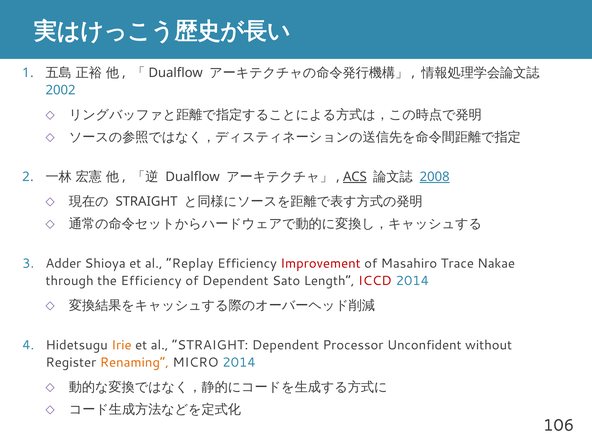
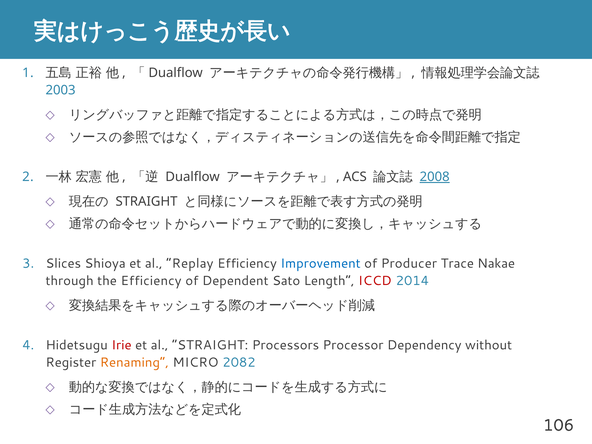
2002: 2002 -> 2003 (61, 90)
ACS underline: present -> none (355, 177)
Adder: Adder -> Slices (63, 263)
Improvement colour: red -> blue (321, 263)
Masahiro: Masahiro -> Producer (409, 263)
Irie colour: orange -> red (121, 345)
STRAIGHT Dependent: Dependent -> Processors (286, 345)
Unconfident: Unconfident -> Dependency (424, 345)
MICRO 2014: 2014 -> 2082 (239, 362)
